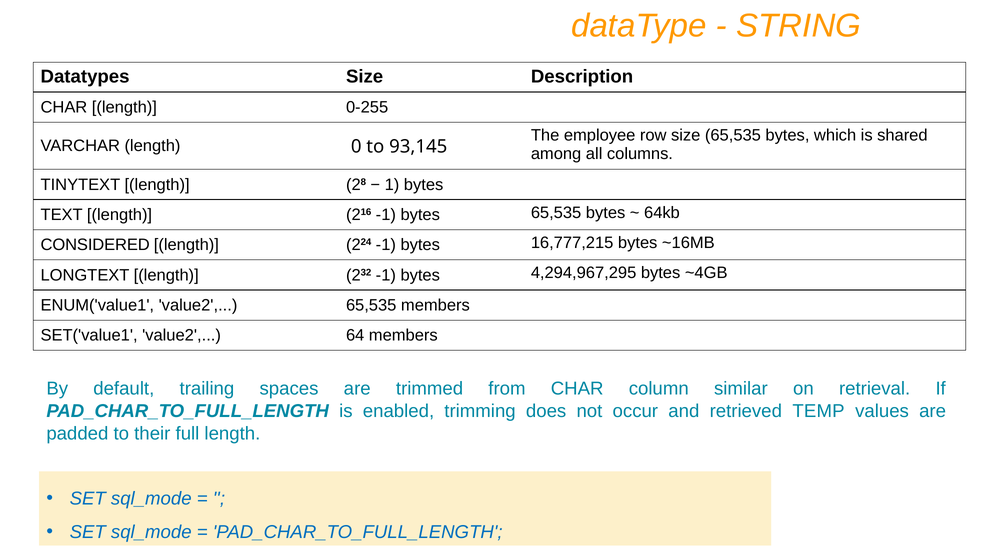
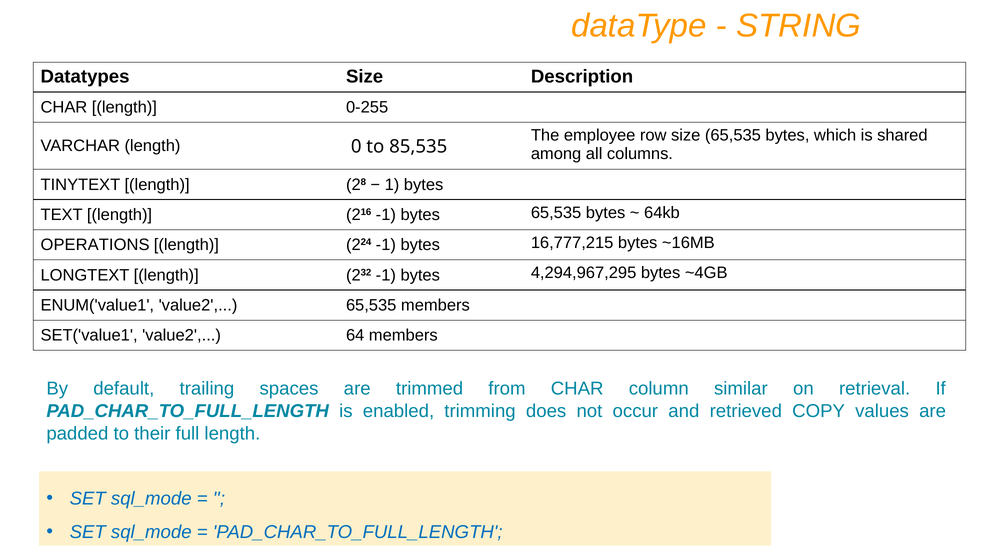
93,145: 93,145 -> 85,535 (418, 147)
CONSIDERED: CONSIDERED -> OPERATIONS (95, 245)
TEMP: TEMP -> COPY (819, 412)
